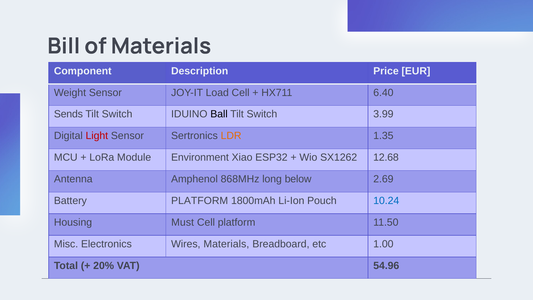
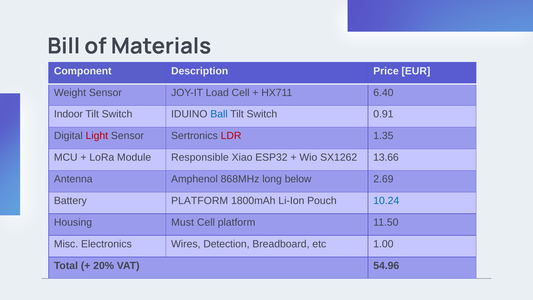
Sends: Sends -> Indoor (68, 114)
Ball colour: black -> blue (219, 114)
3.99: 3.99 -> 0.91 (383, 114)
LDR colour: orange -> red (231, 136)
Environment: Environment -> Responsible (200, 157)
12.68: 12.68 -> 13.66 (386, 157)
Wires Materials: Materials -> Detection (226, 244)
